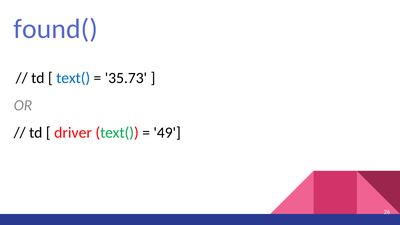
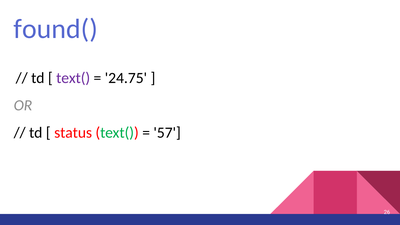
text( colour: blue -> purple (73, 78)
35.73: 35.73 -> 24.75 (126, 78)
driver: driver -> status (73, 133)
49: 49 -> 57 (167, 133)
